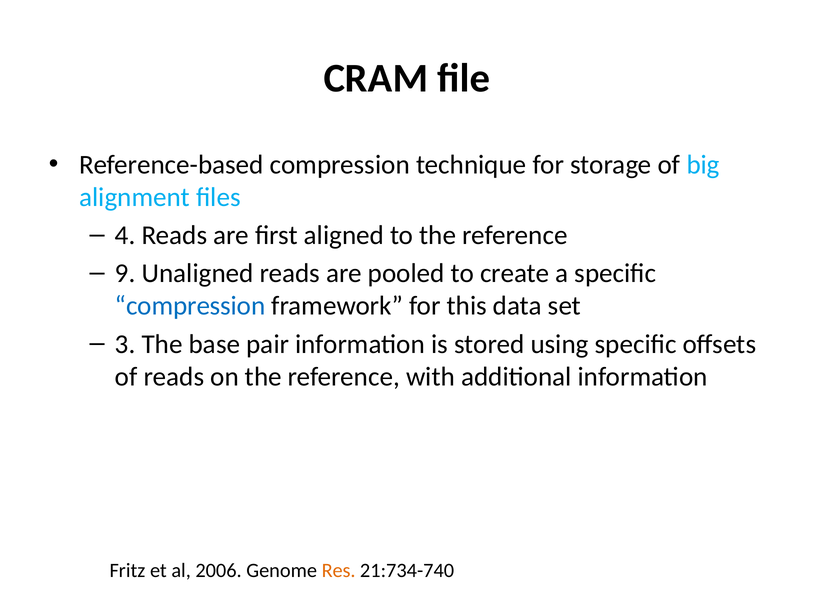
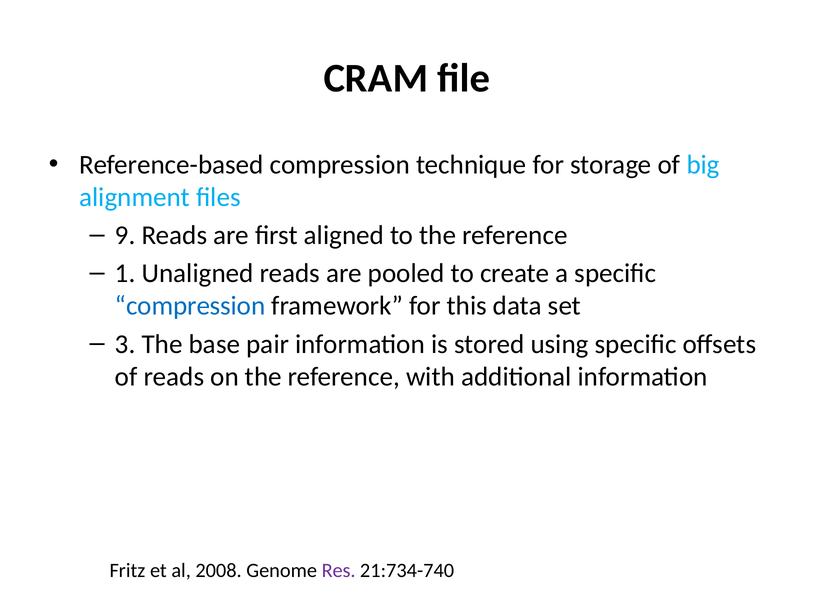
4: 4 -> 9 (125, 235)
9: 9 -> 1 (125, 273)
2006: 2006 -> 2008 (219, 570)
Res colour: orange -> purple (339, 570)
